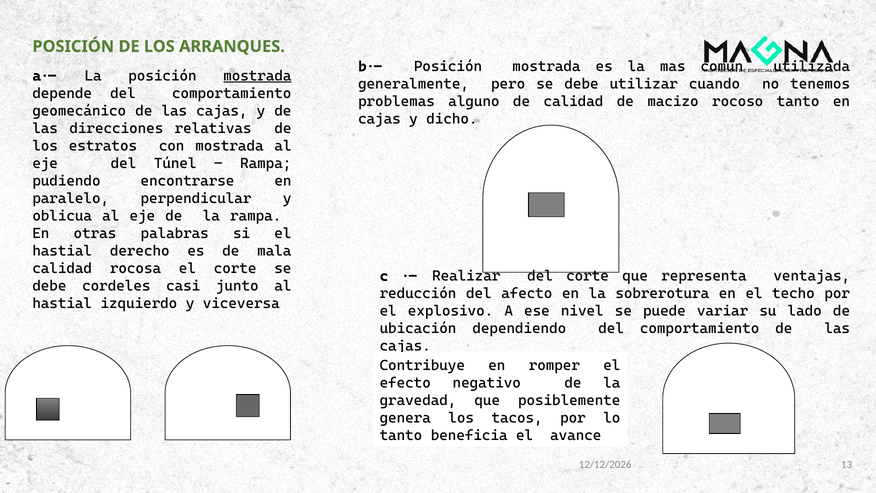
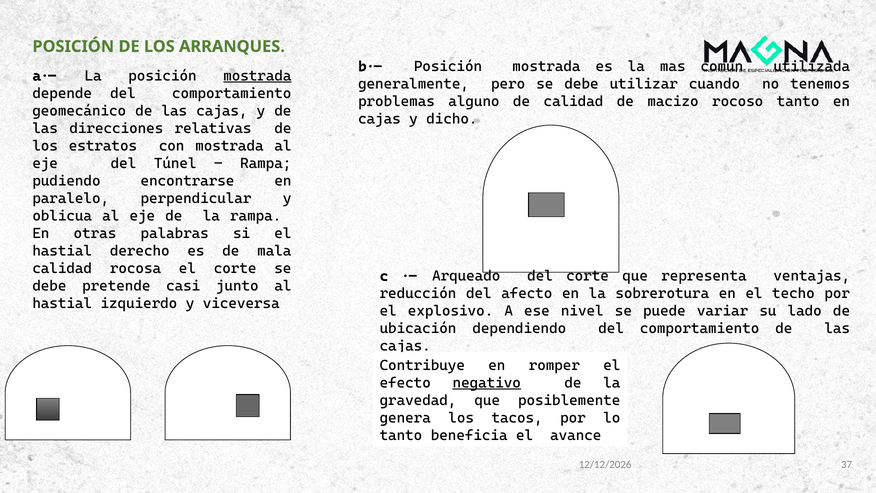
Realizar: Realizar -> Arqueado (466, 276)
cordeles: cordeles -> pretende (116, 286)
negativo underline: none -> present (487, 383)
13: 13 -> 37 (847, 464)
